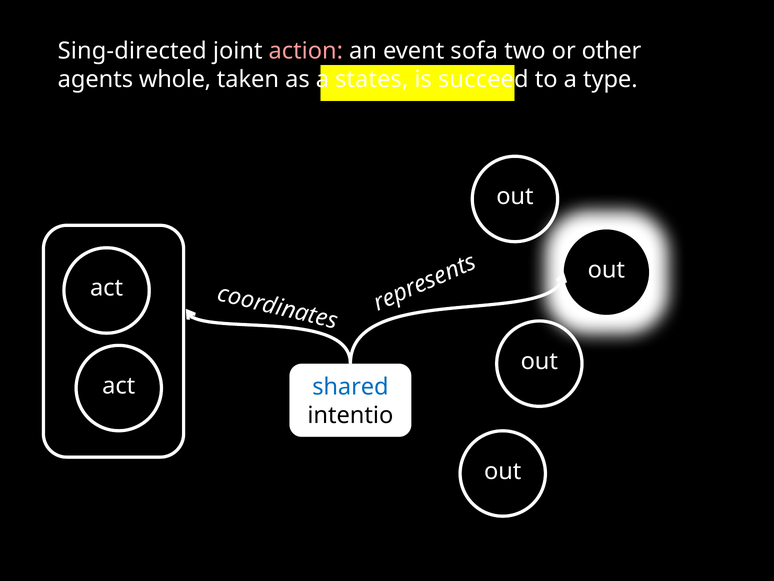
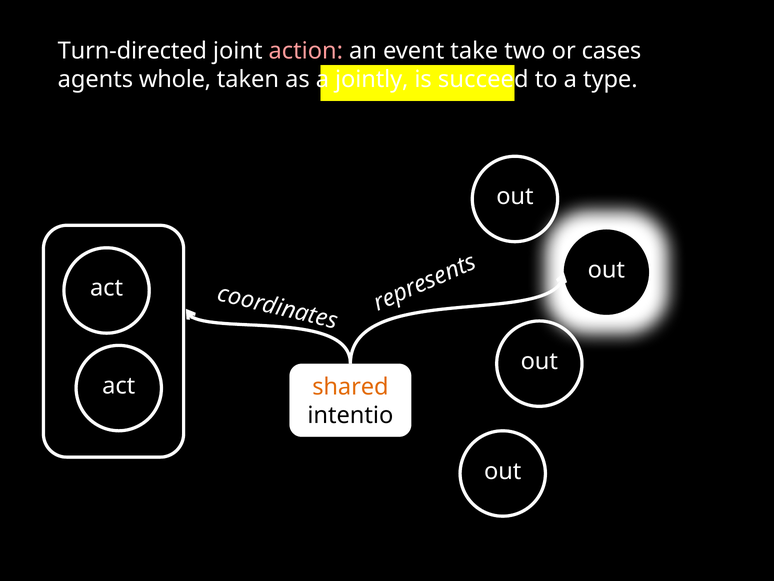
Sing-directed: Sing-directed -> Turn-directed (132, 51)
sofa: sofa -> take (474, 51)
other: other -> cases (611, 51)
states: states -> jointly (372, 79)
shared colour: blue -> orange (350, 387)
